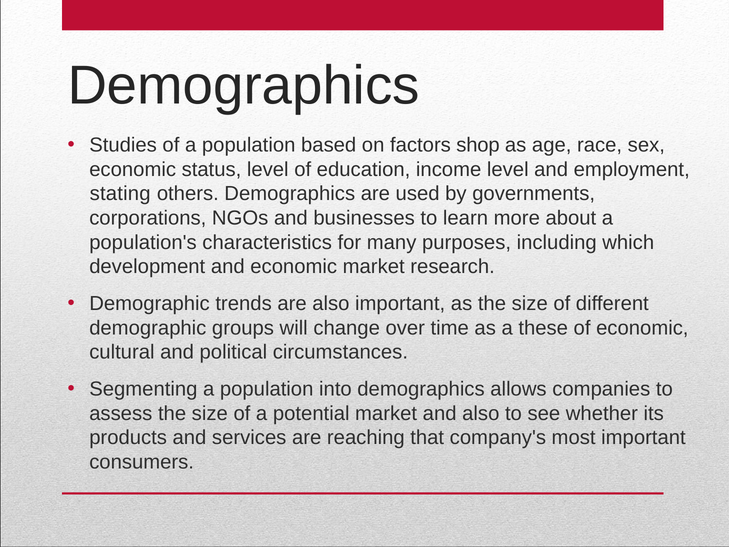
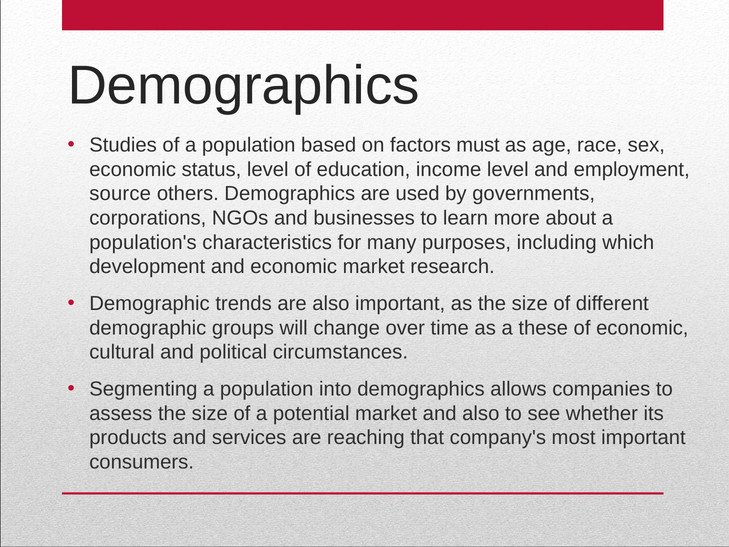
shop: shop -> must (478, 145)
stating: stating -> source (120, 194)
